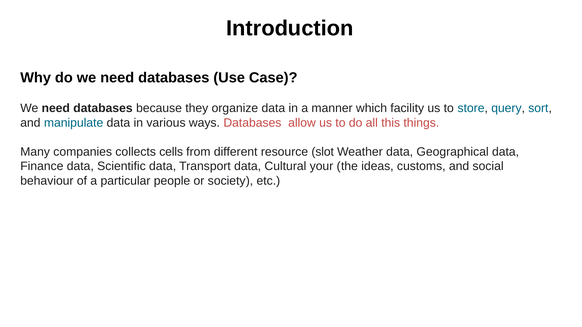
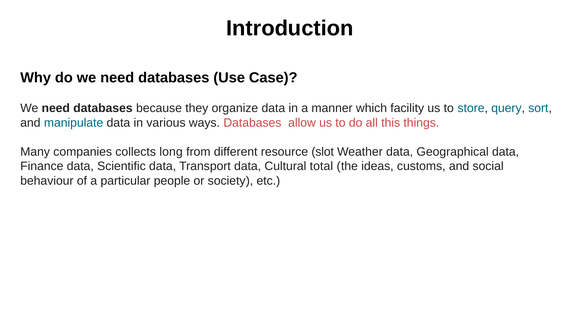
cells: cells -> long (171, 152)
your: your -> total (321, 167)
